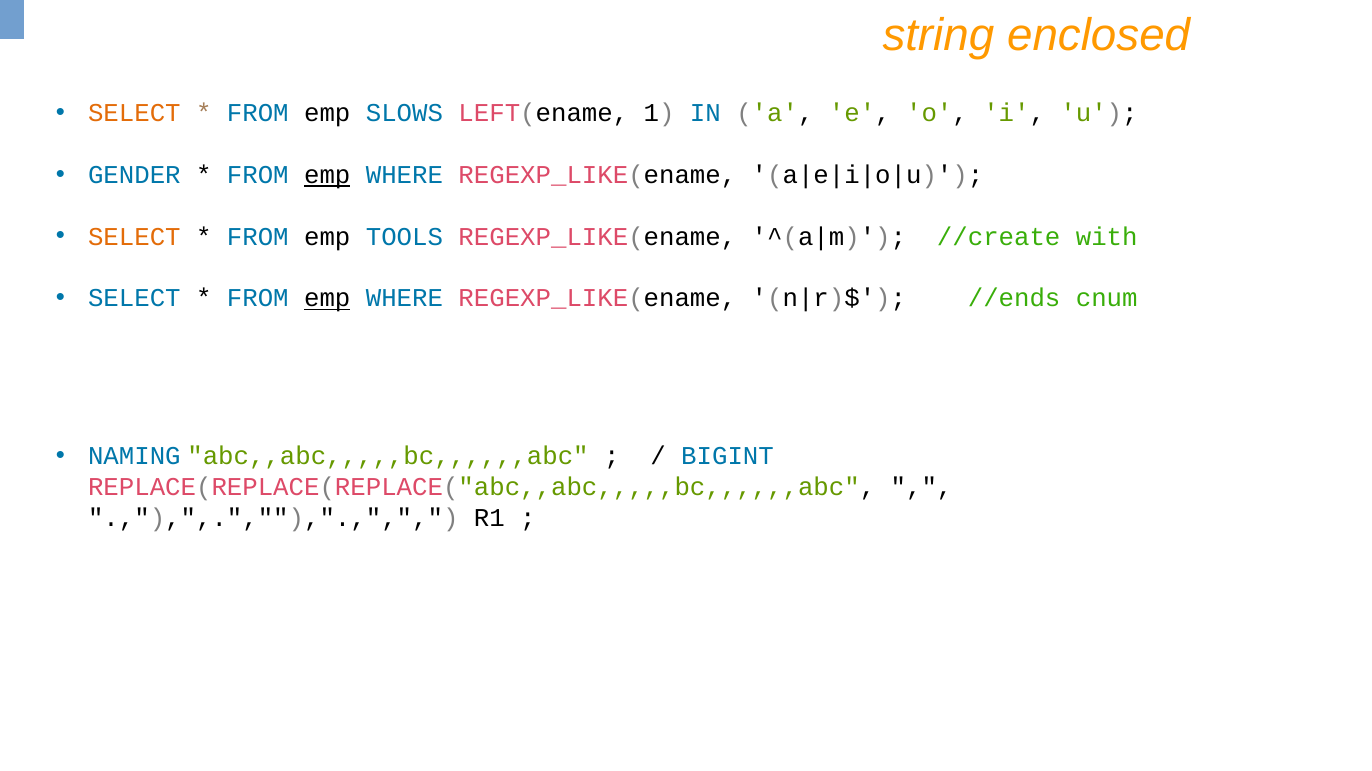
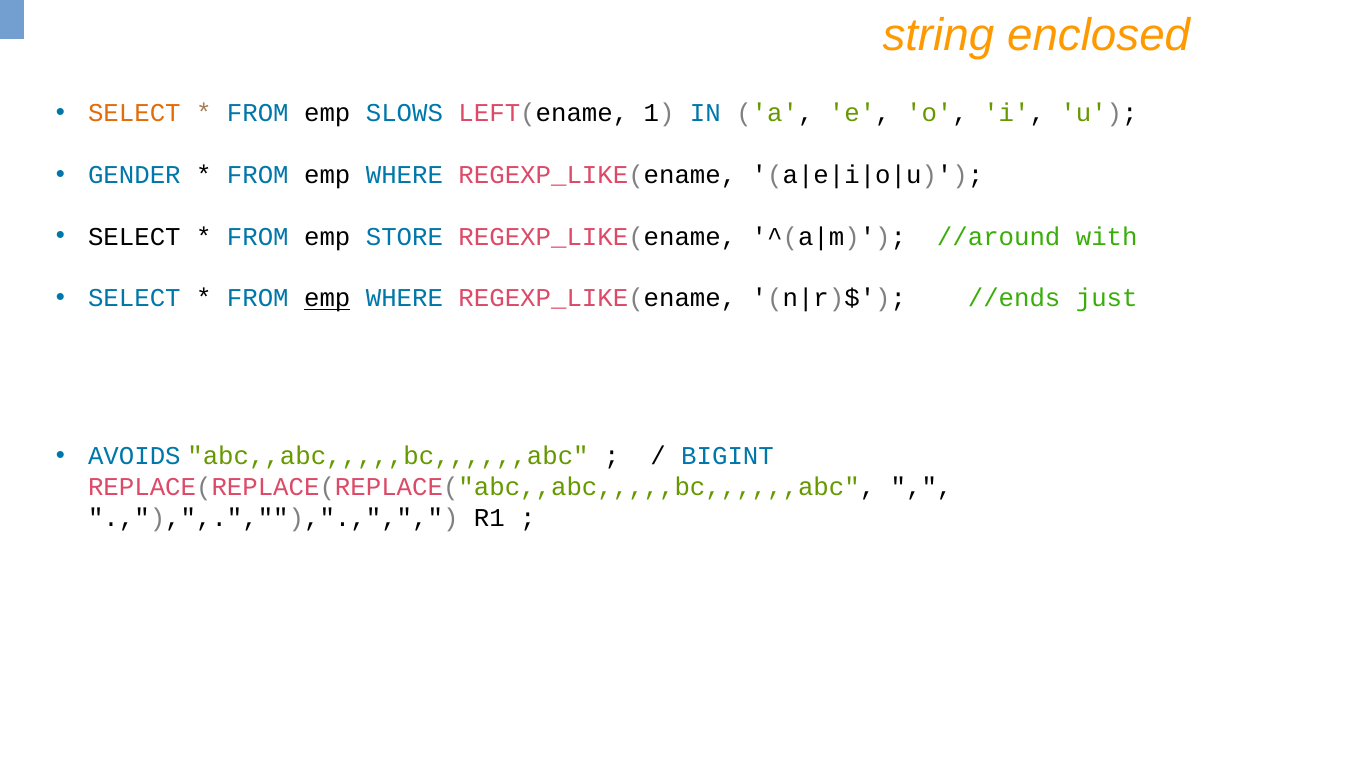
emp underline: present -> none (327, 175)
SELECT colour: orange -> black (134, 237)
TOOLS: TOOLS -> STORE (404, 237)
//create: //create -> //around (999, 237)
cnum: cnum -> just (1107, 299)
NAMING: NAMING -> AVOIDS (134, 457)
